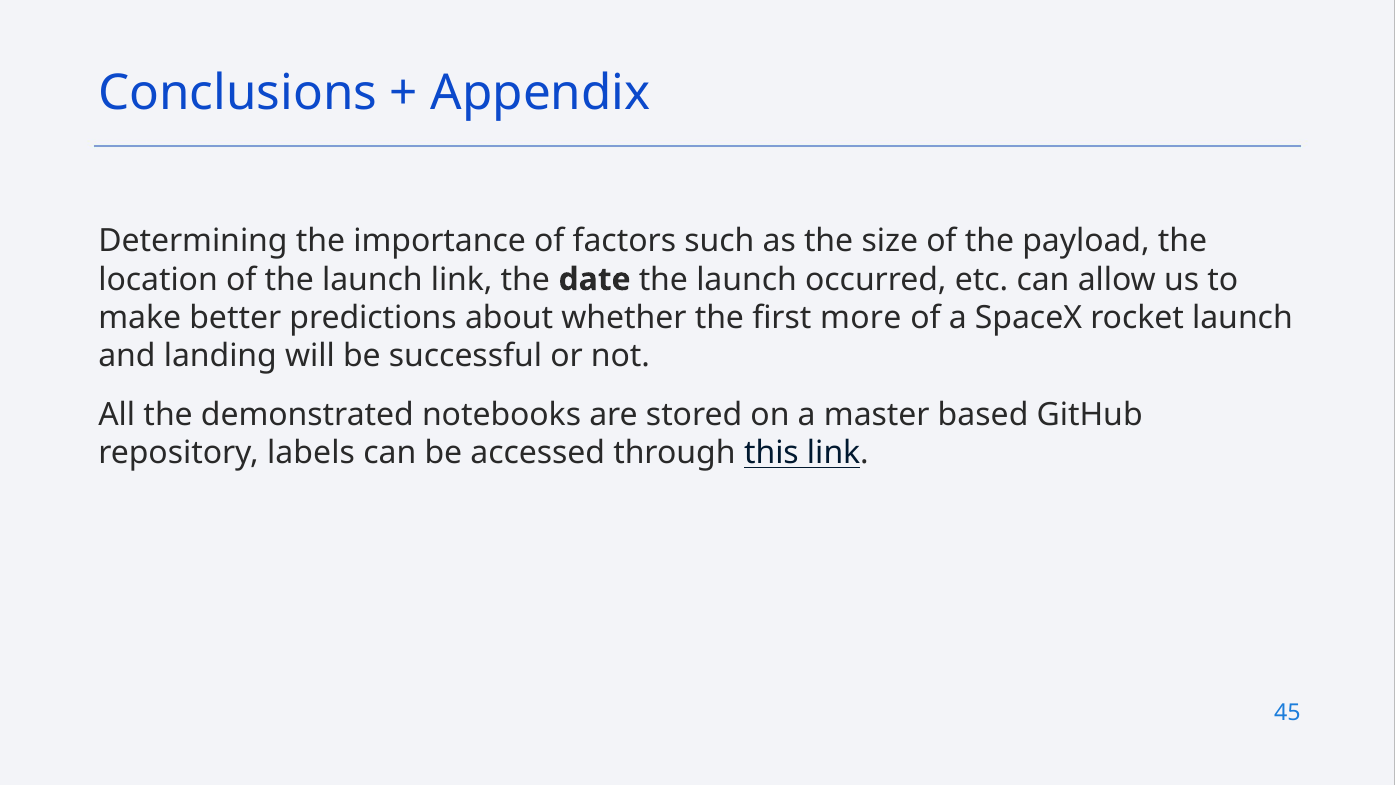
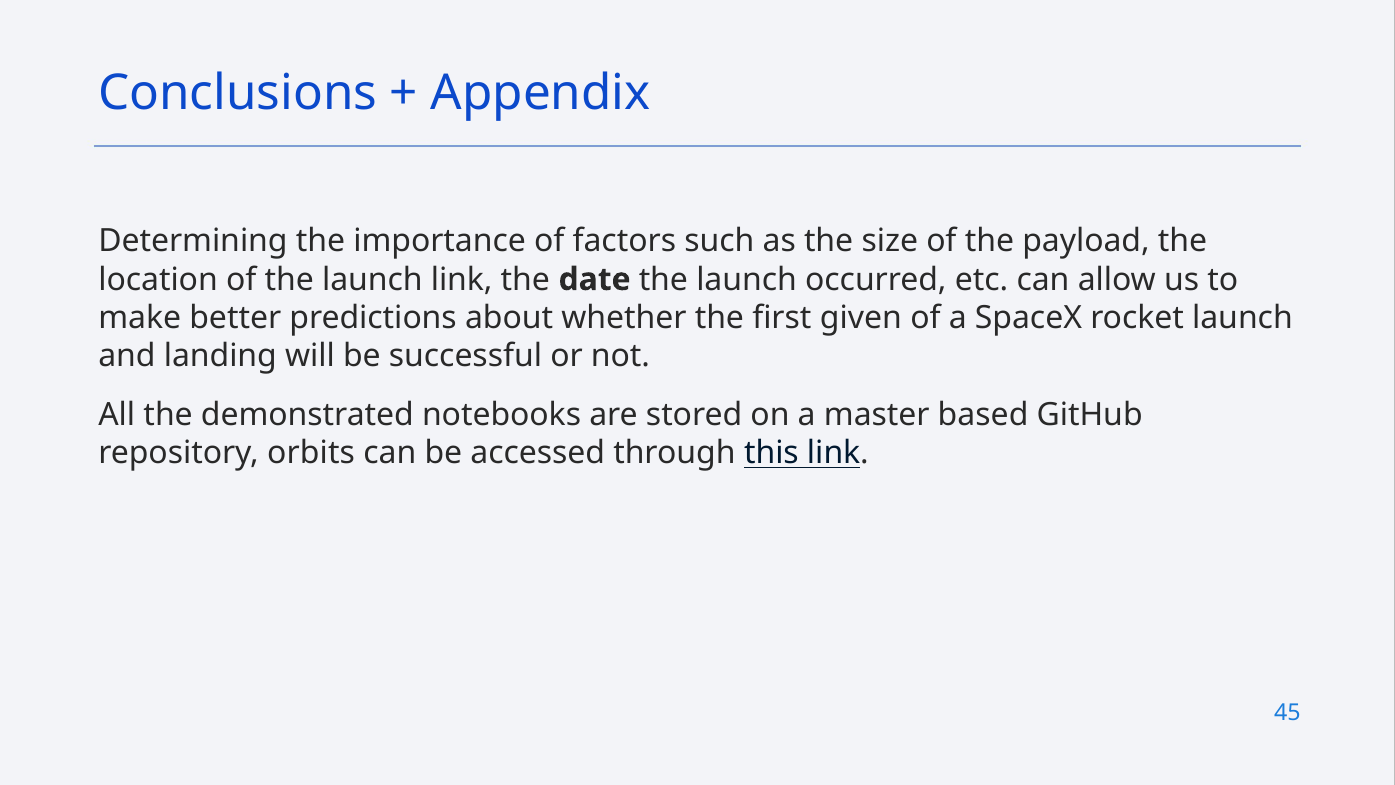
more: more -> given (861, 318)
labels: labels -> orbits (311, 453)
